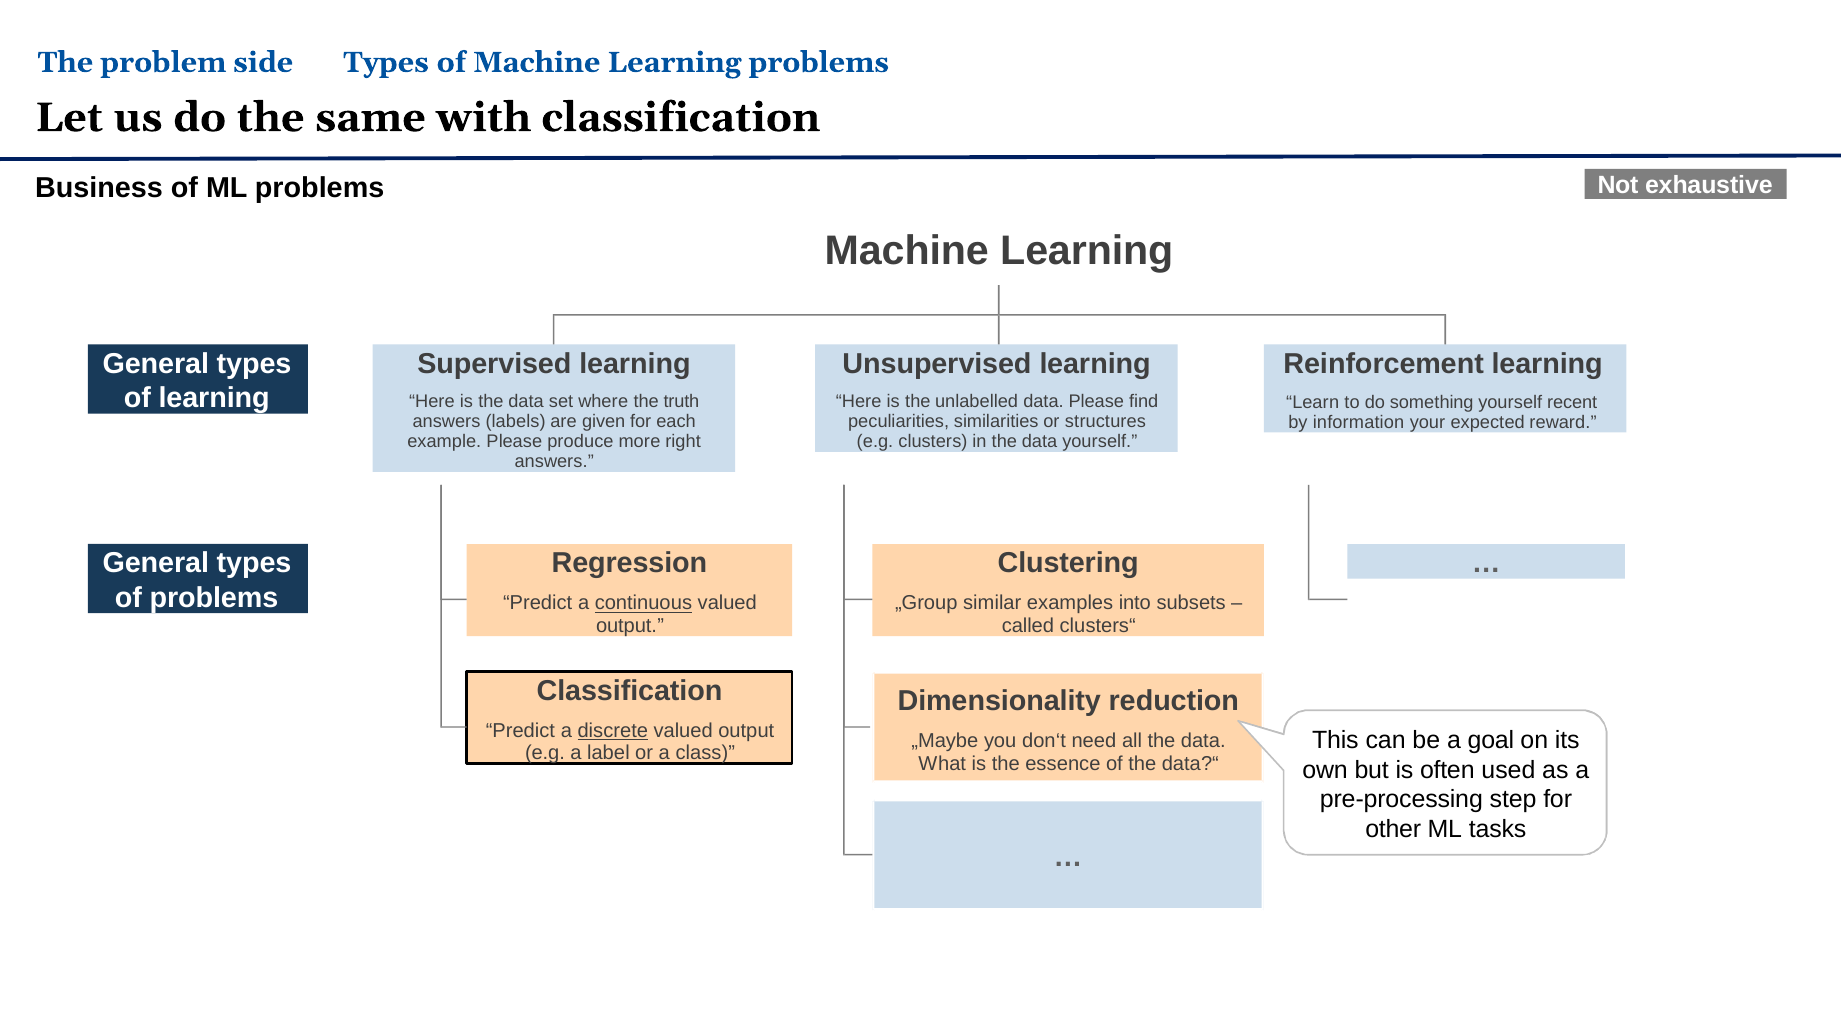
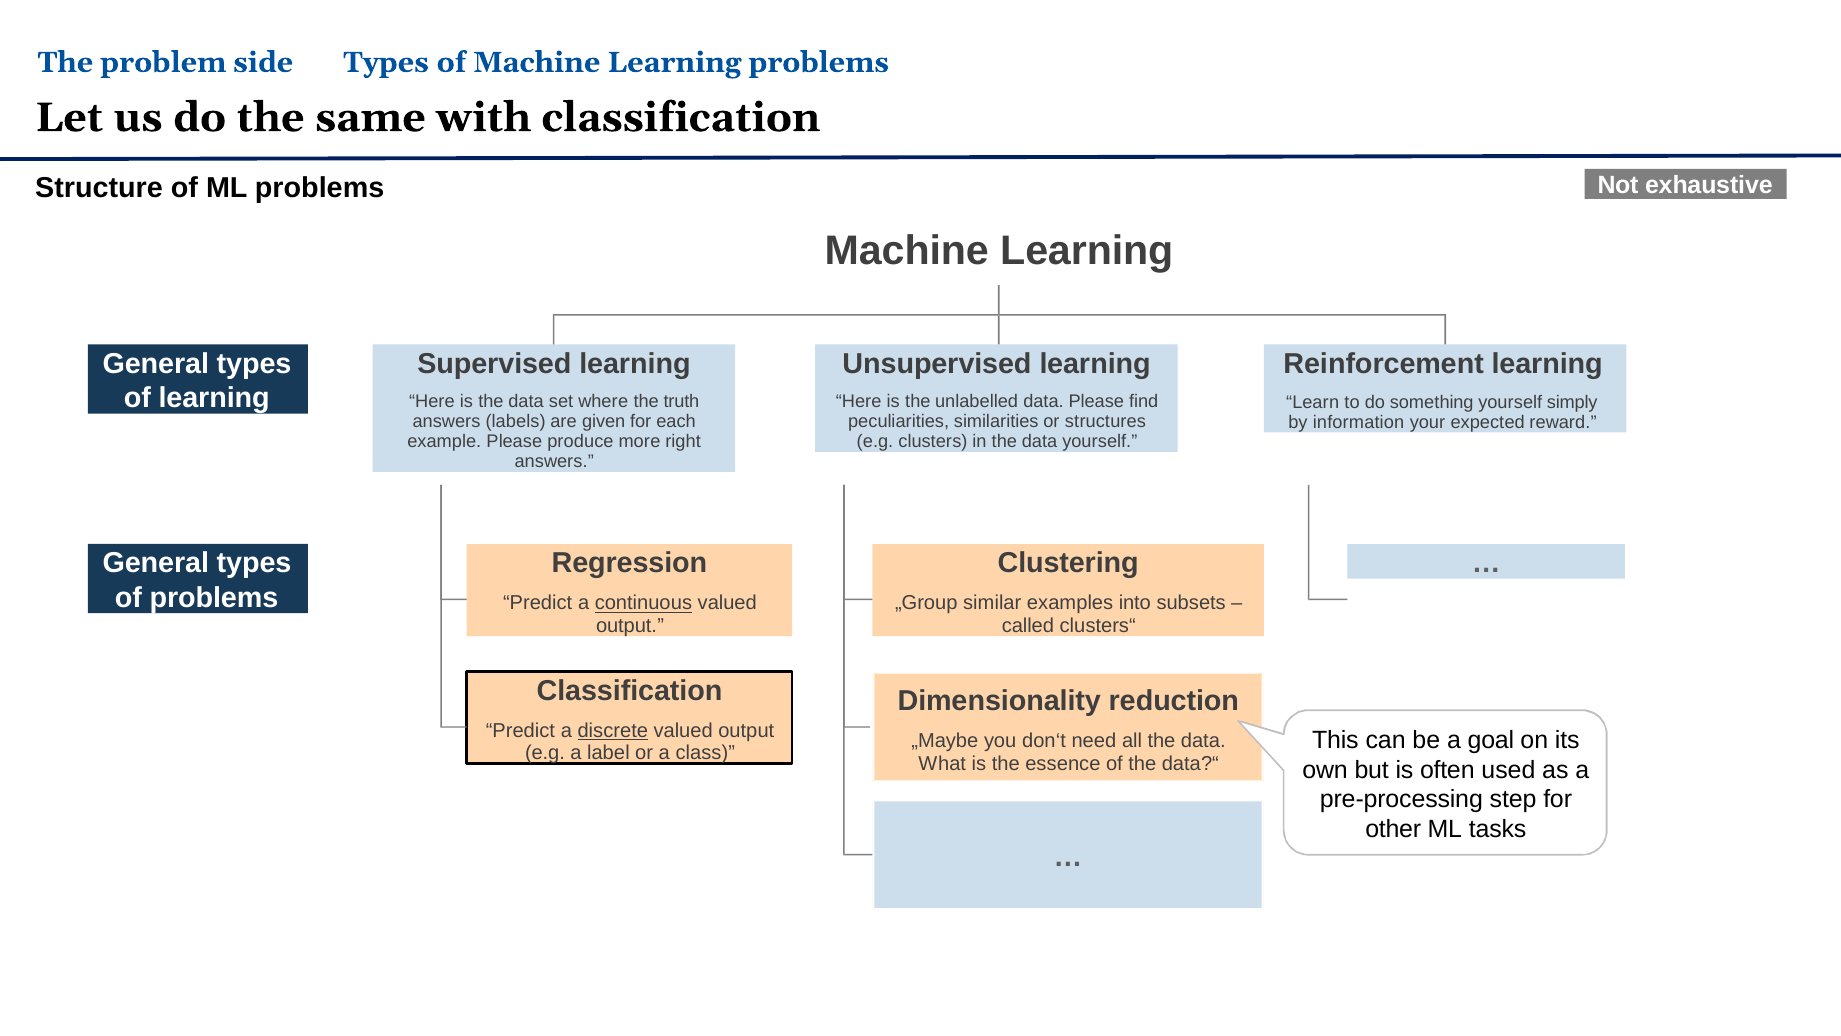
Business: Business -> Structure (99, 188)
recent: recent -> simply (1572, 402)
